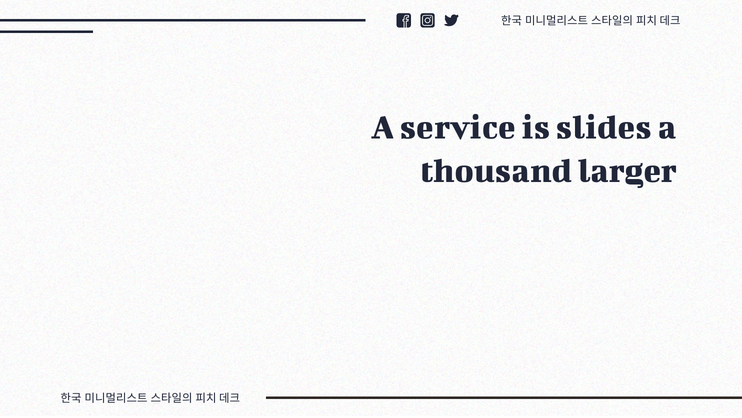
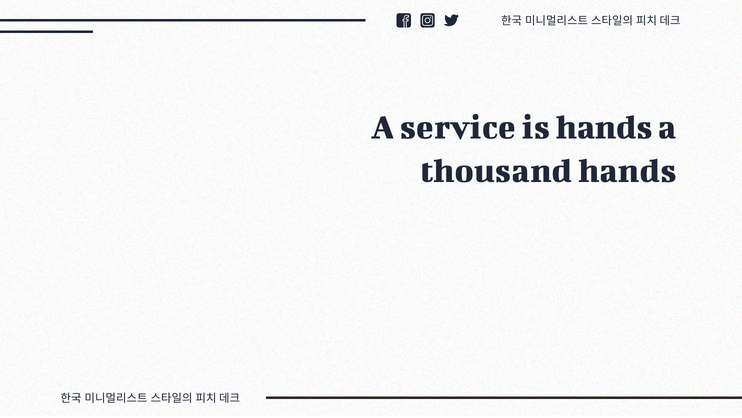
is slides: slides -> hands (604, 127)
thousand larger: larger -> hands (627, 170)
